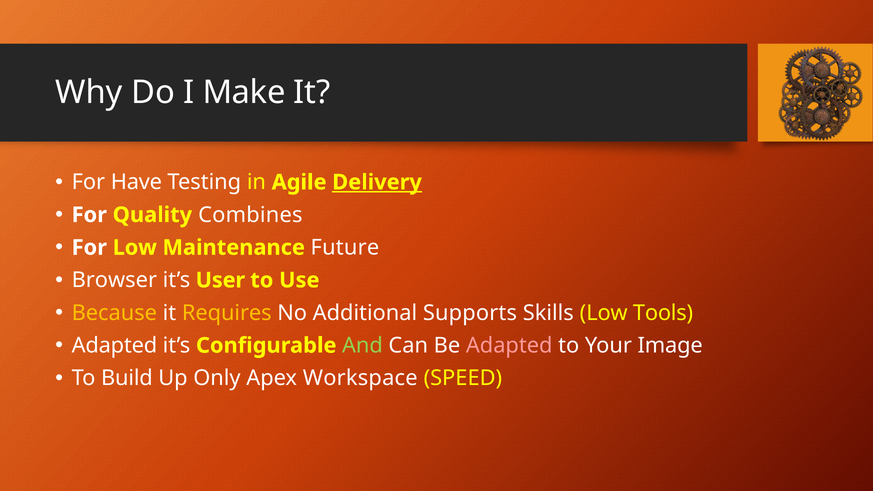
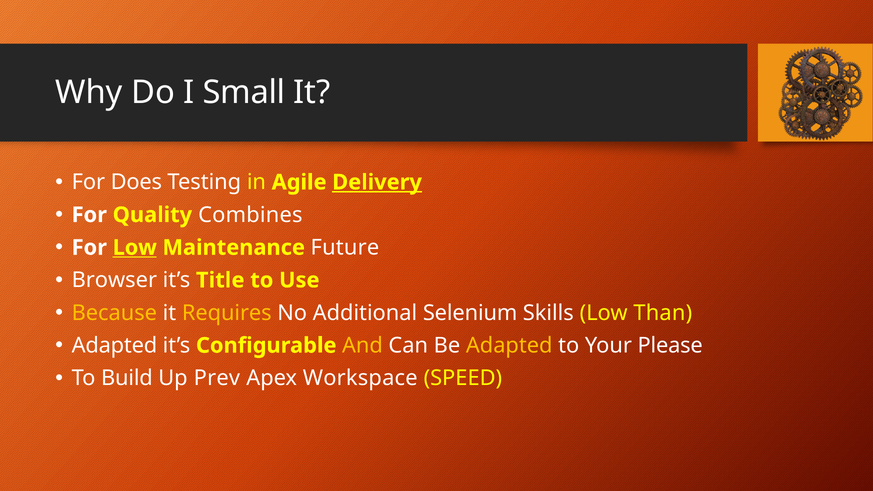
Make: Make -> Small (244, 92)
Have: Have -> Does (136, 182)
Low underline: none -> present (135, 248)
User: User -> Title (220, 280)
Supports: Supports -> Selenium (470, 313)
Tools: Tools -> Than (663, 313)
And colour: light green -> yellow (362, 346)
Adapted colour: pink -> yellow (509, 346)
Image: Image -> Please (670, 346)
Only: Only -> Prev (217, 378)
